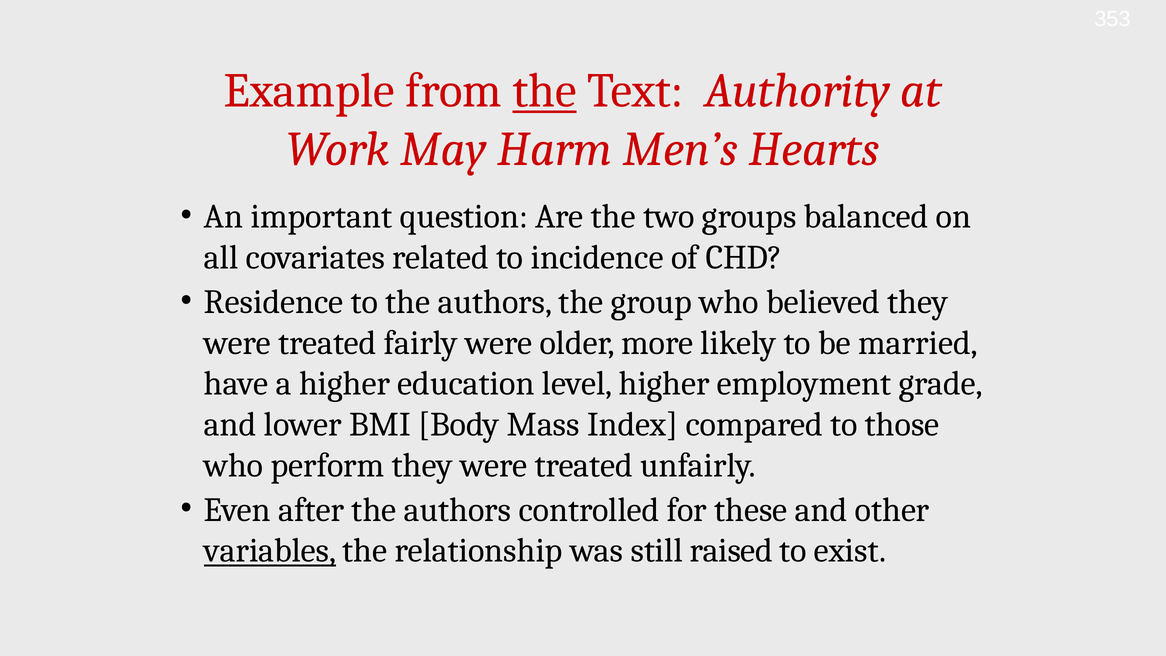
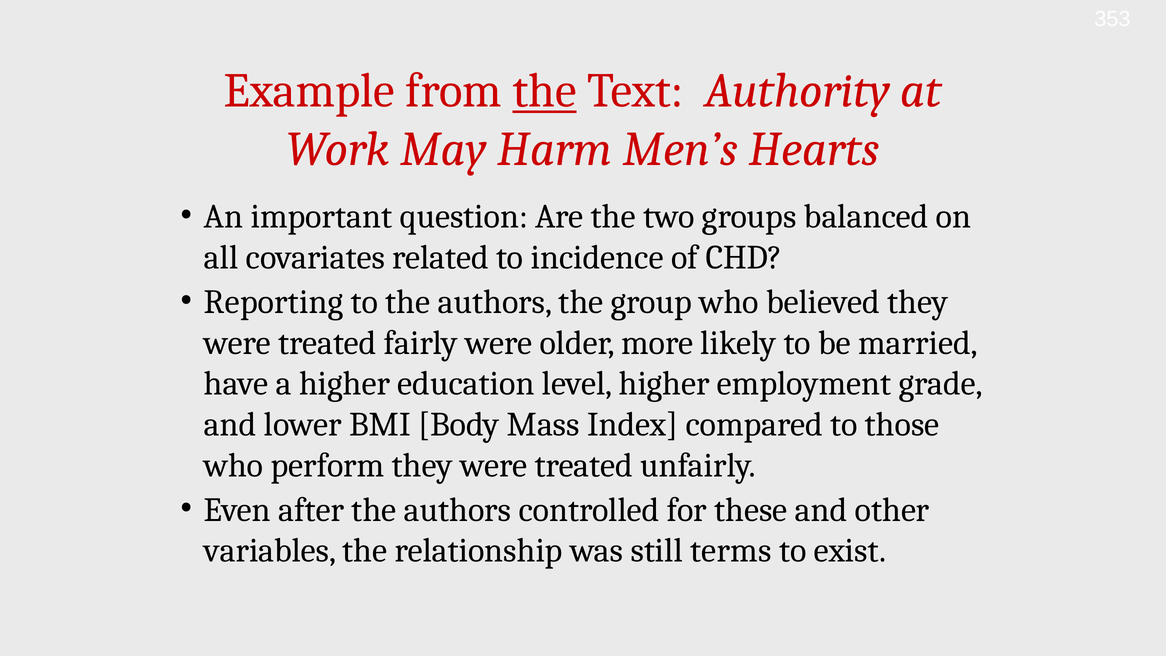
Residence: Residence -> Reporting (274, 302)
variables underline: present -> none (270, 551)
raised: raised -> terms (731, 551)
